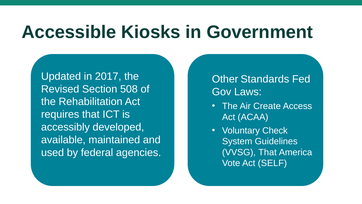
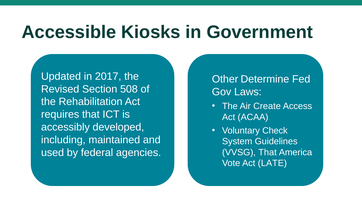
Standards: Standards -> Determine (265, 79)
available: available -> including (63, 140)
SELF: SELF -> LATE (272, 163)
